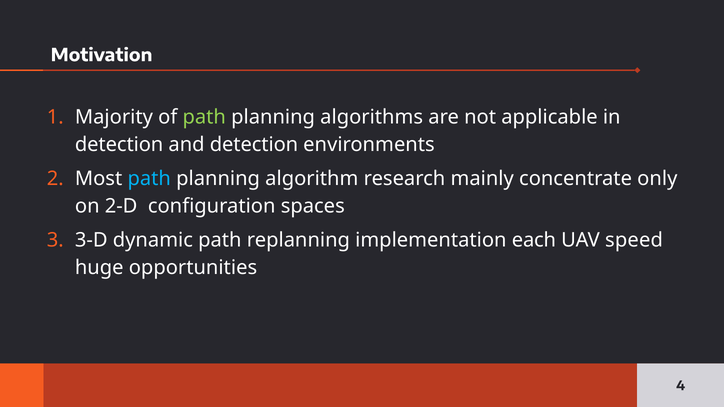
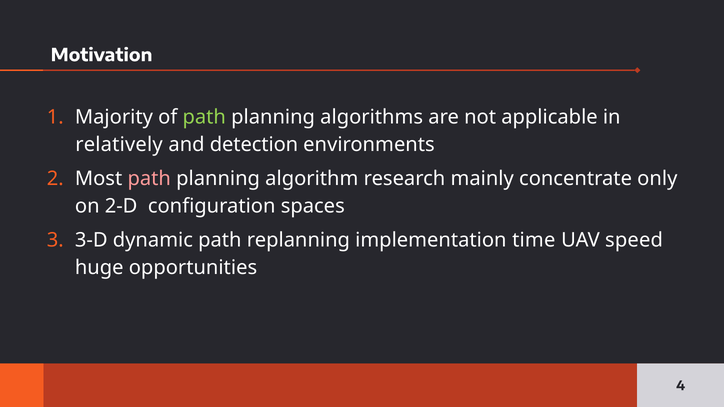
detection: detection -> relatively (119, 145)
path colour: light blue -> pink (149, 179)
each: each -> time (534, 240)
